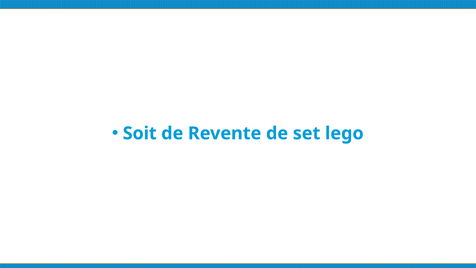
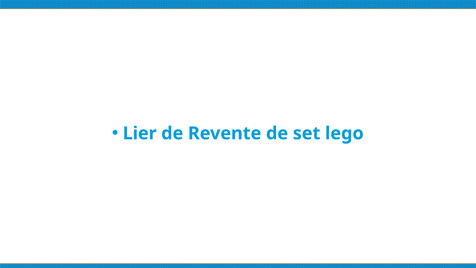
Soit: Soit -> Lier (140, 133)
